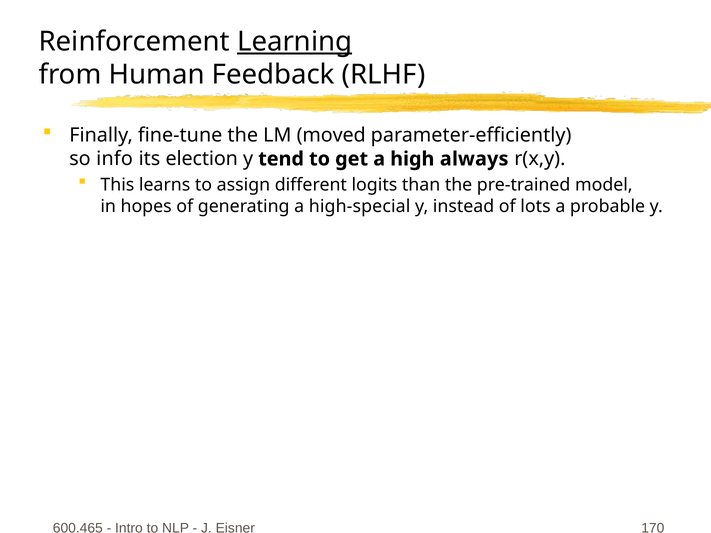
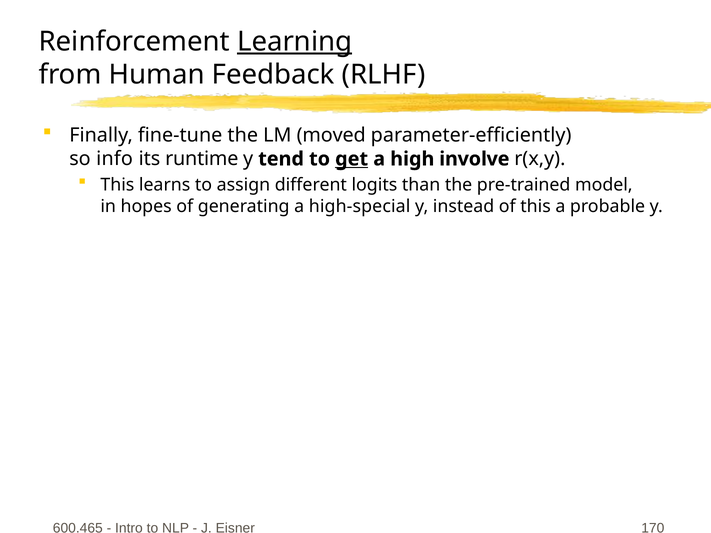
election: election -> runtime (202, 159)
get underline: none -> present (352, 159)
always: always -> involve (474, 159)
of lots: lots -> this (536, 206)
